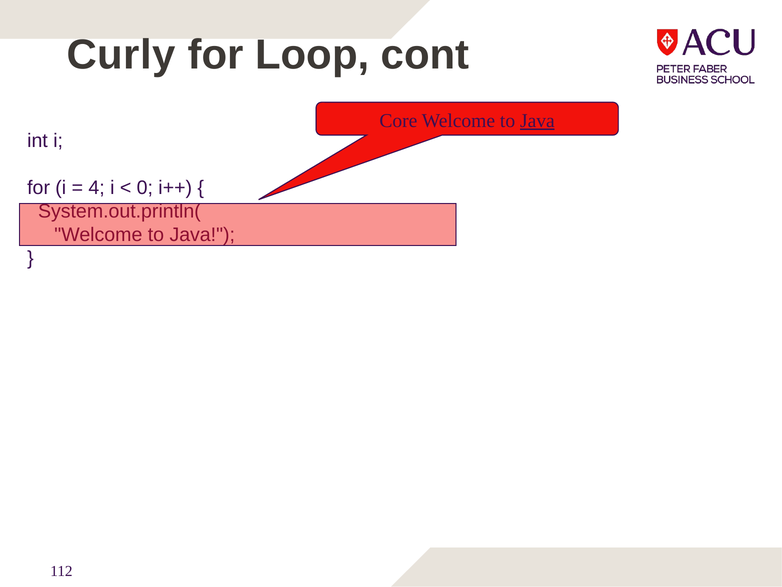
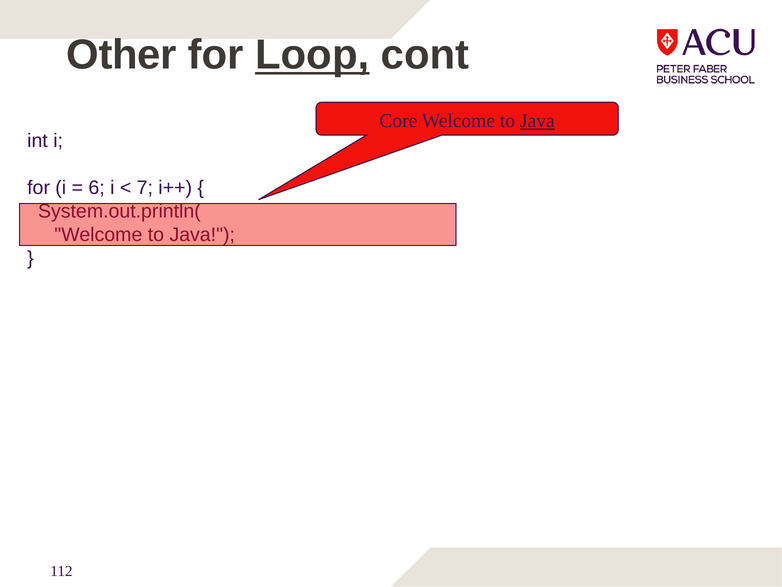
Curly: Curly -> Other (121, 55)
Loop underline: none -> present (312, 55)
4: 4 -> 6 (97, 188)
0: 0 -> 7 (145, 188)
